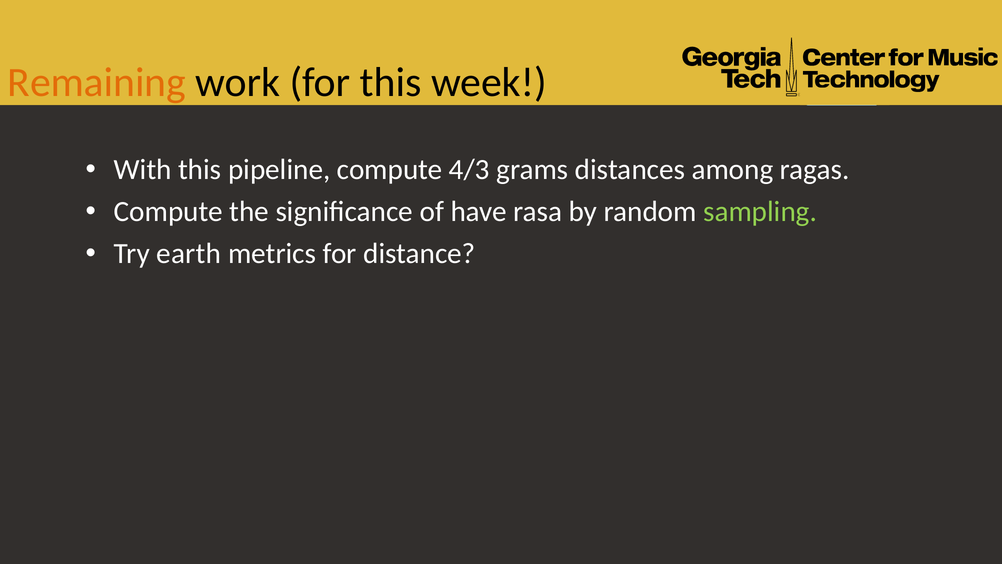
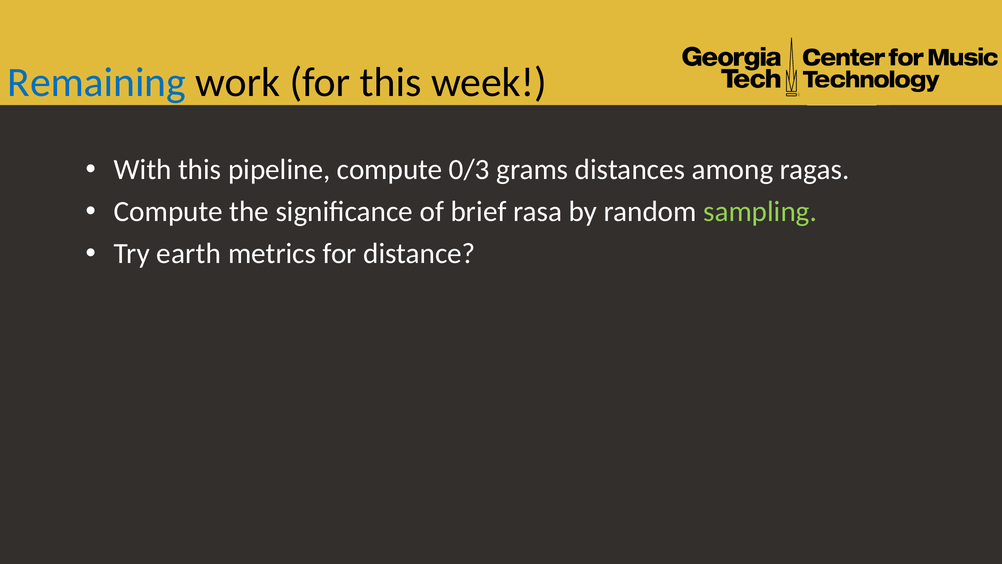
Remaining colour: orange -> blue (97, 82)
4/3: 4/3 -> 0/3 (469, 169)
have: have -> brief (479, 211)
